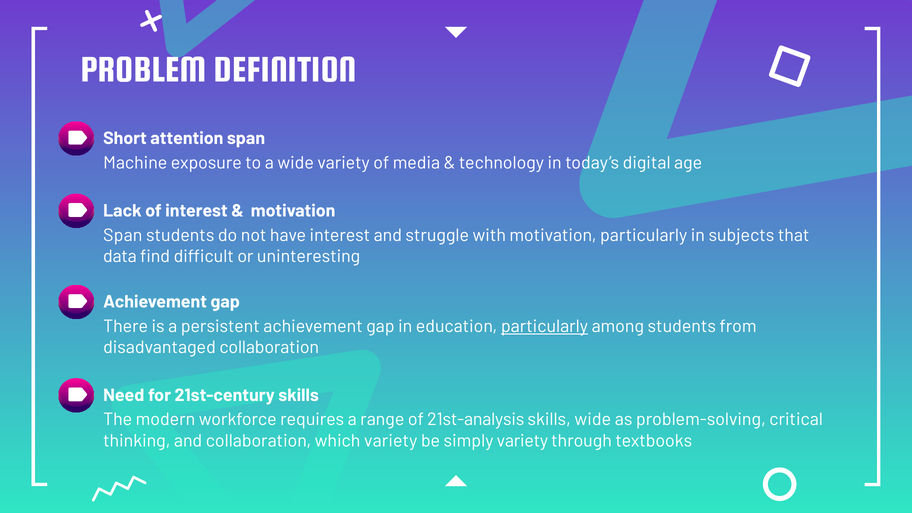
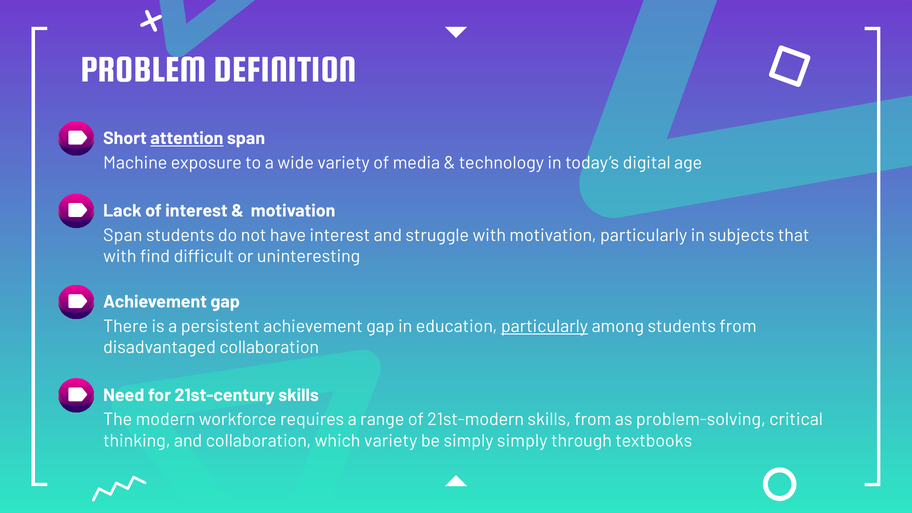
attention underline: none -> present (187, 139)
data: data -> with (120, 256)
21st-analysis: 21st-analysis -> 21st-modern (476, 420)
skills wide: wide -> from (593, 420)
simply variety: variety -> simply (522, 441)
